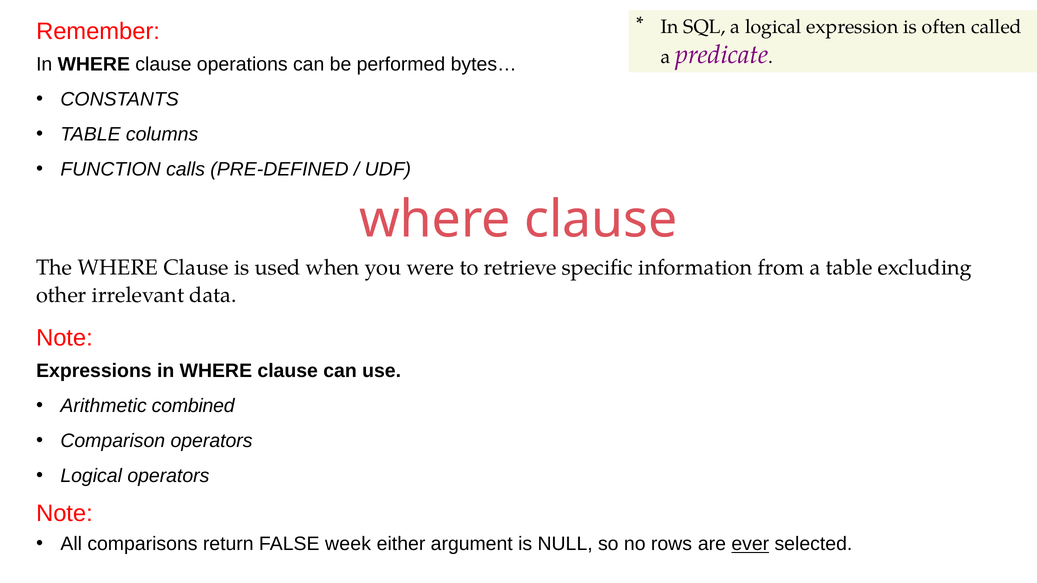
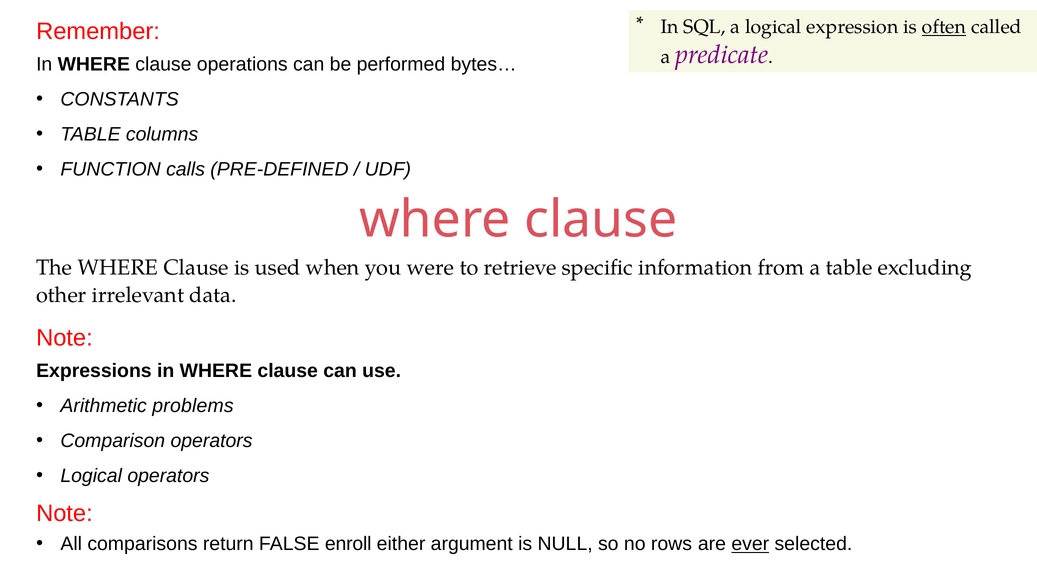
often underline: none -> present (944, 27)
combined: combined -> problems (193, 406)
week: week -> enroll (348, 544)
